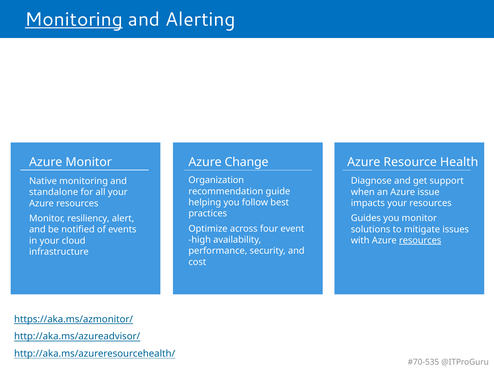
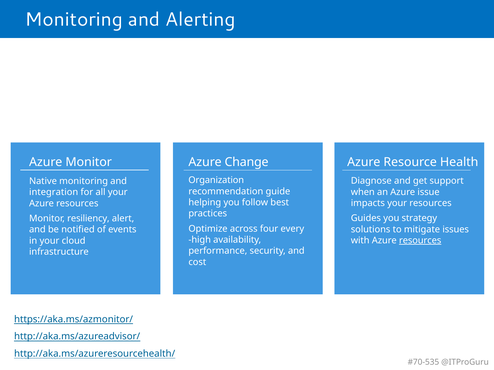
Monitoring underline: present -> none (74, 20)
standalone: standalone -> integration (54, 192)
you monitor: monitor -> strategy (419, 219)
event: event -> every (292, 229)
